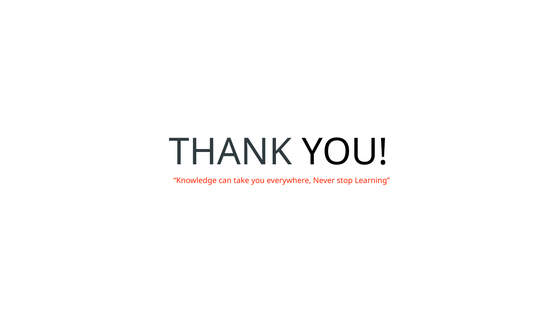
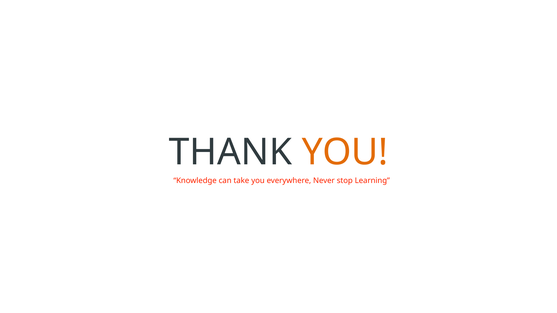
YOU colour: black -> orange (345, 152)
